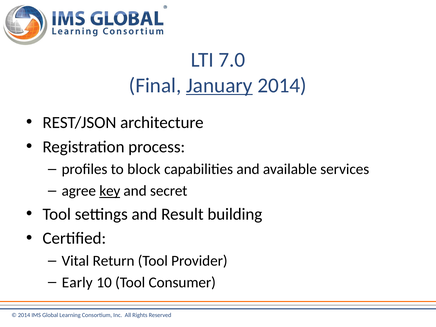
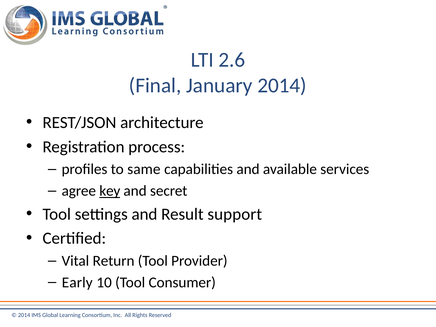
7.0: 7.0 -> 2.6 (232, 60)
January underline: present -> none (219, 85)
block: block -> same (144, 169)
building: building -> support (235, 214)
